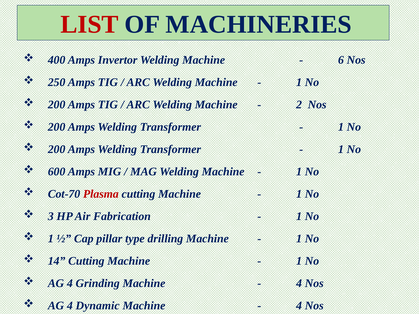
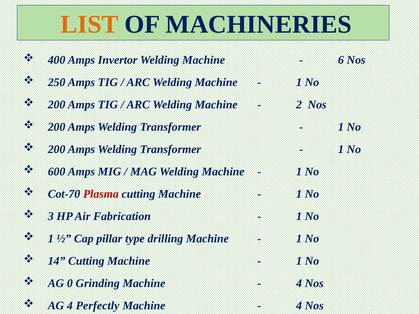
LIST colour: red -> orange (89, 25)
4: 4 -> 0 (70, 284)
Dynamic: Dynamic -> Perfectly (98, 306)
